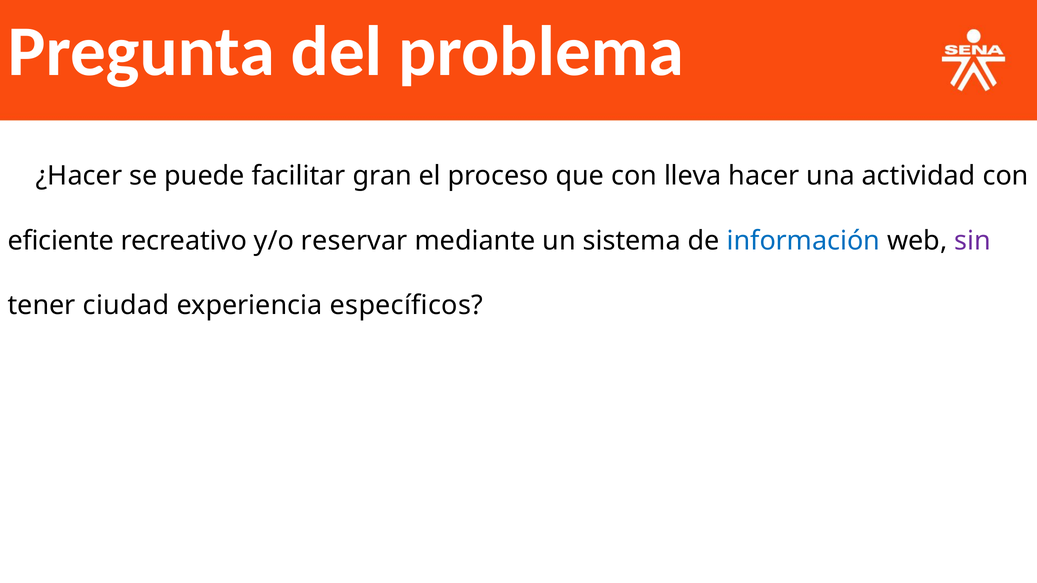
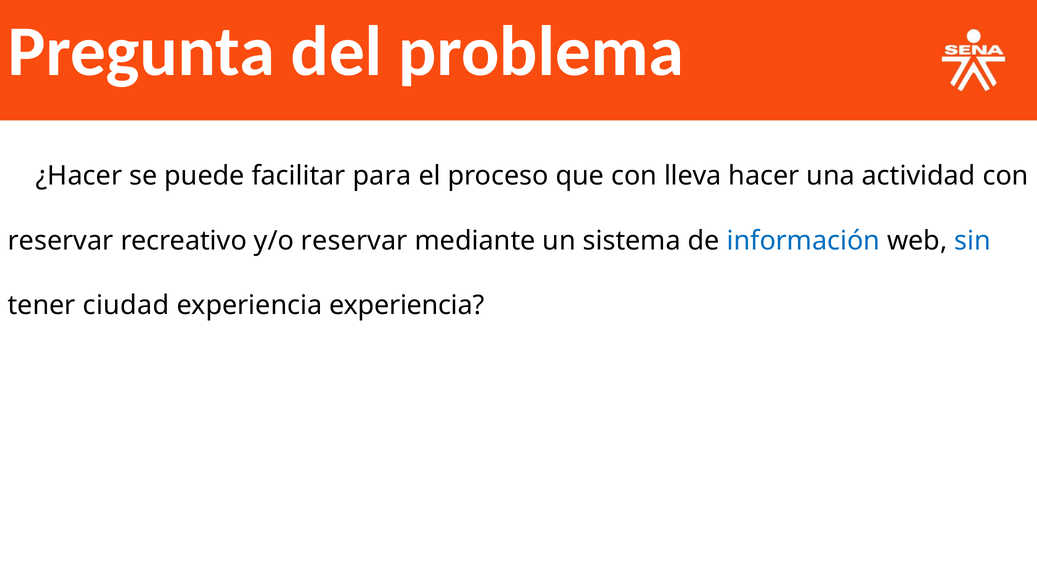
gran: gran -> para (382, 176)
eficiente: eficiente -> reservar (61, 241)
sin colour: purple -> blue (973, 241)
experiencia específicos: específicos -> experiencia (407, 306)
